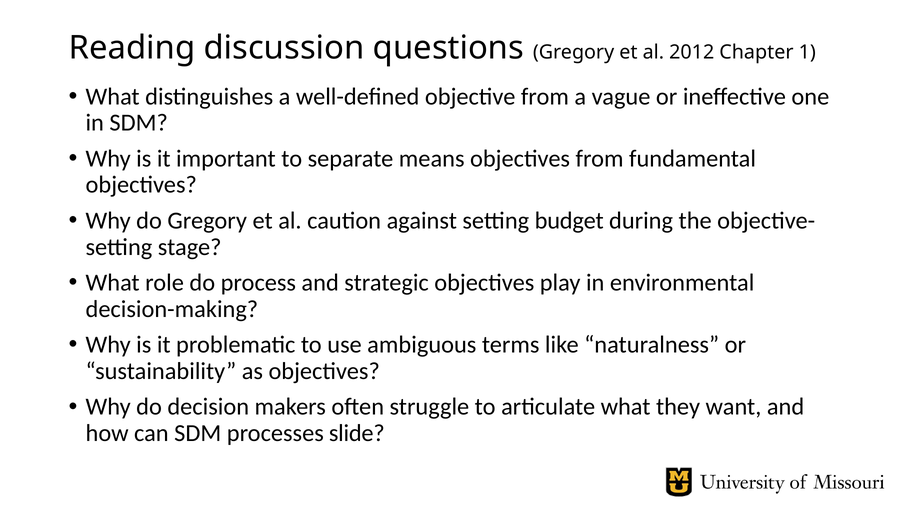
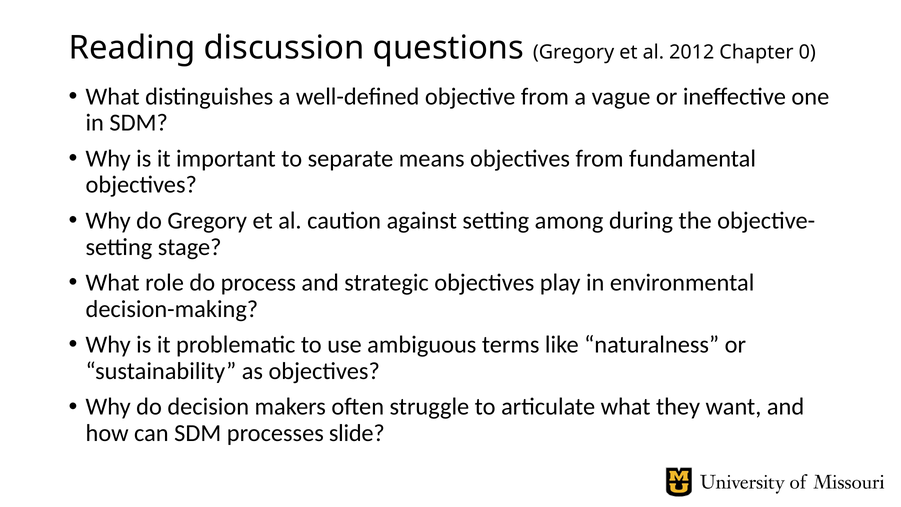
1: 1 -> 0 (807, 52)
budget: budget -> among (569, 221)
